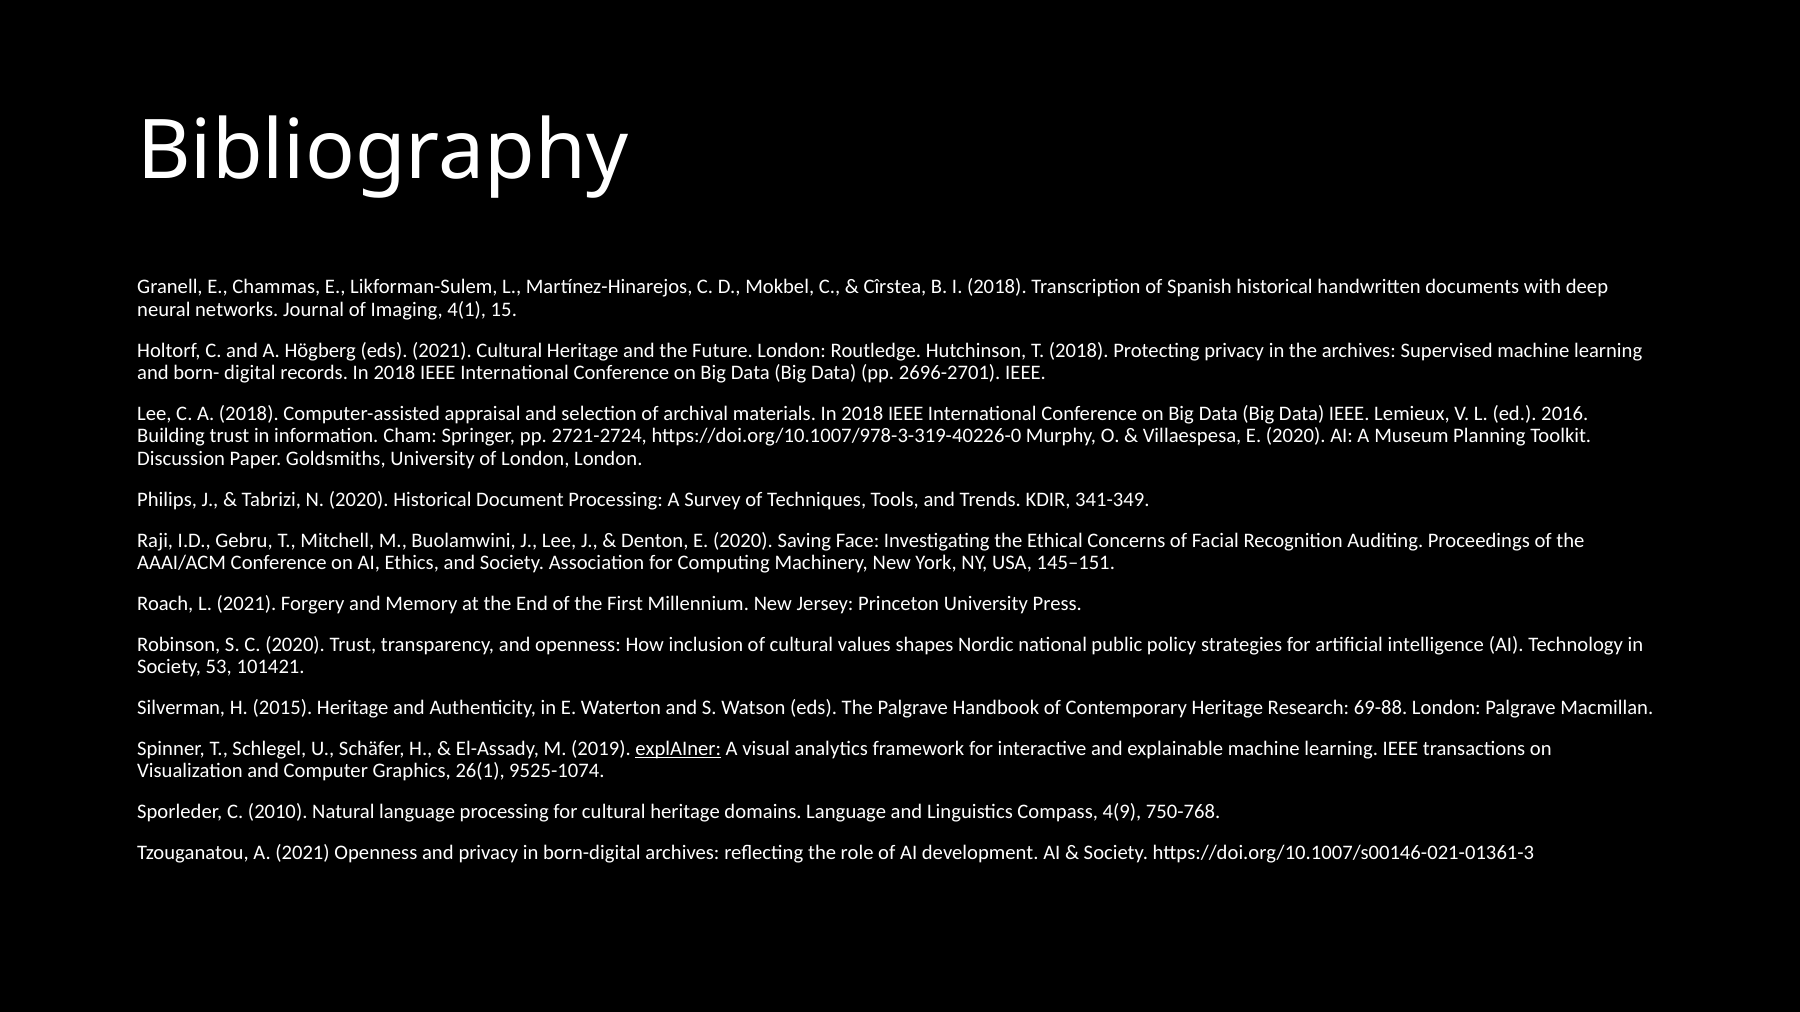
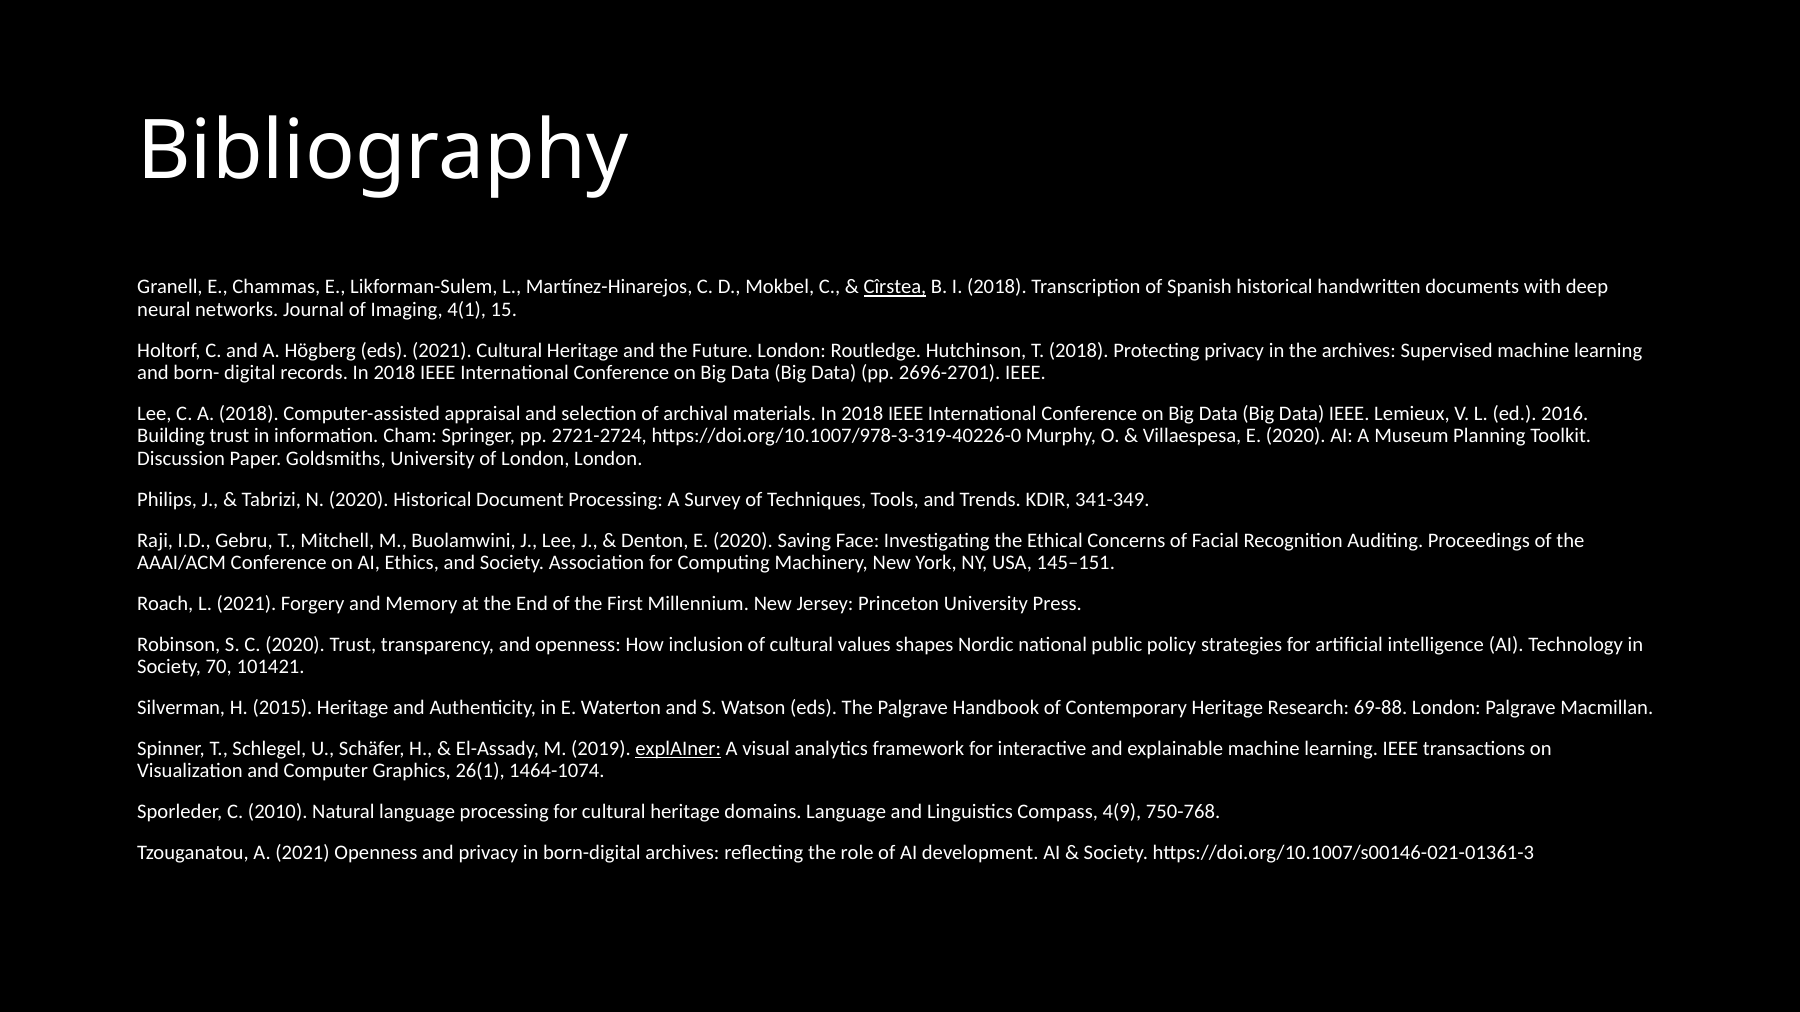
Cîrstea underline: none -> present (895, 287)
53: 53 -> 70 (219, 667)
9525-1074: 9525-1074 -> 1464-1074 (557, 771)
